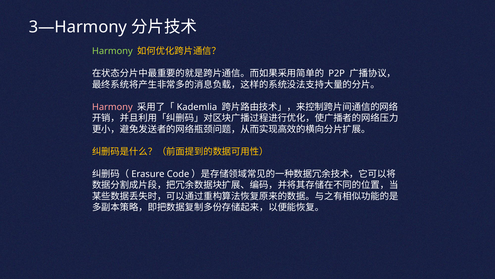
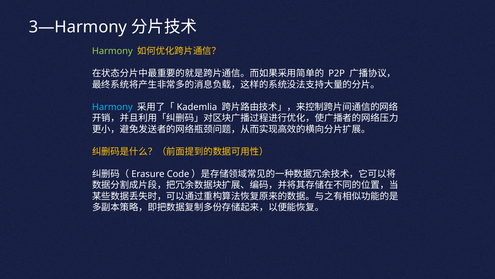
Harmony colour: pink -> light blue (112, 107)
